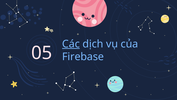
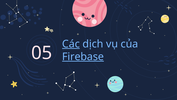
Firebase underline: none -> present (83, 56)
